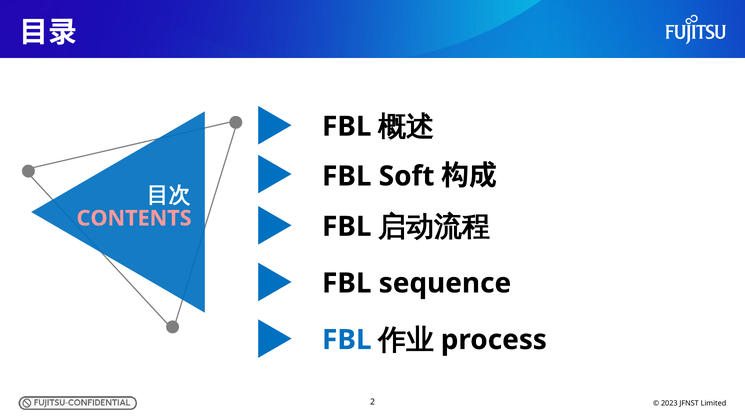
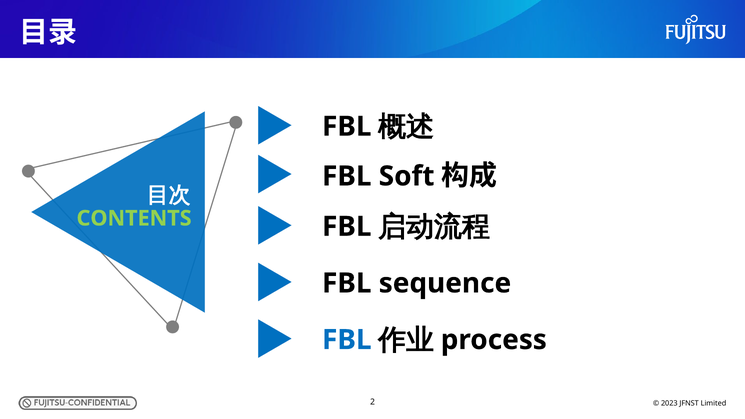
CONTENTS colour: pink -> light green (134, 218)
